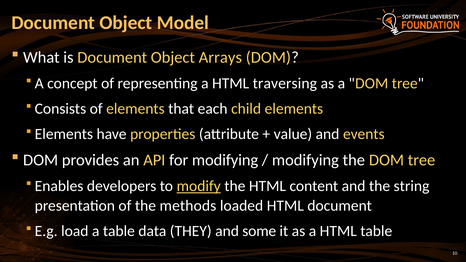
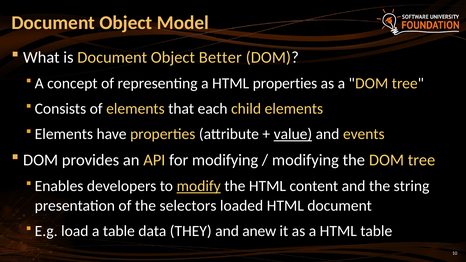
Arrays: Arrays -> Better (220, 57)
HTML traversing: traversing -> properties (285, 83)
value underline: none -> present (293, 134)
methods: methods -> selectors (188, 206)
some: some -> anew (259, 231)
